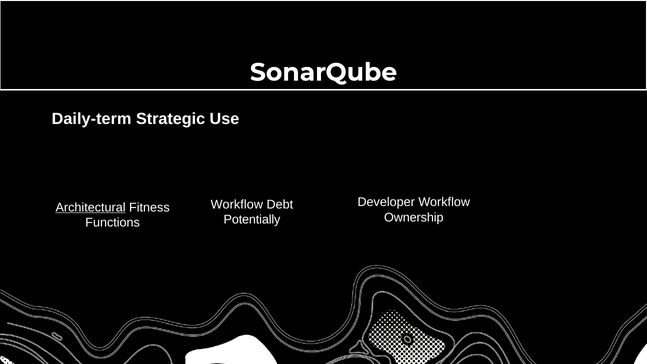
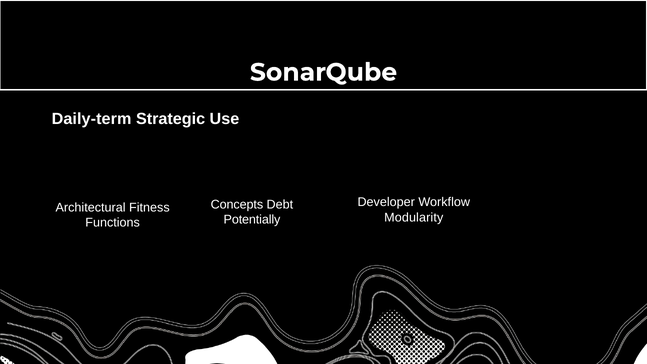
Workflow: Workflow -> Concepts (237, 204)
Architectural underline: present -> none (91, 207)
Ownership: Ownership -> Modularity (414, 217)
